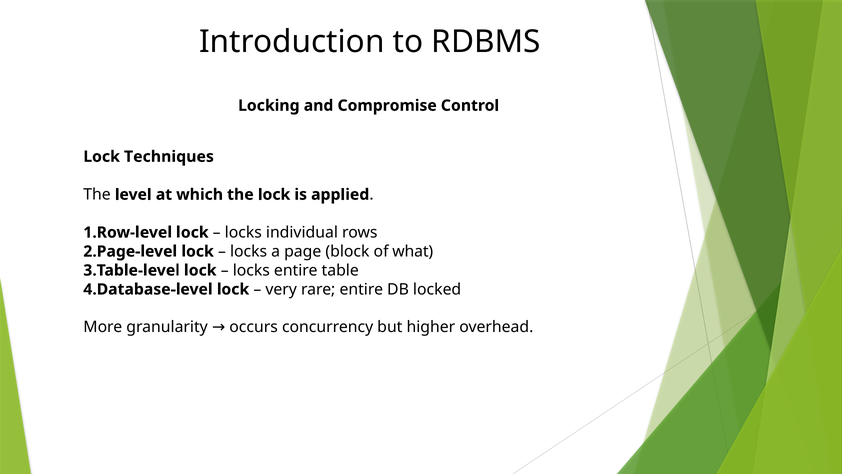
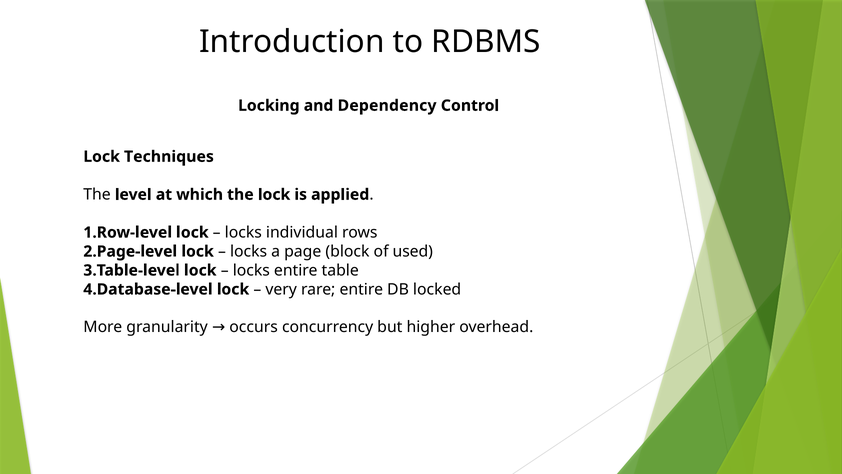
Compromise: Compromise -> Dependency (387, 105)
what: what -> used (413, 251)
